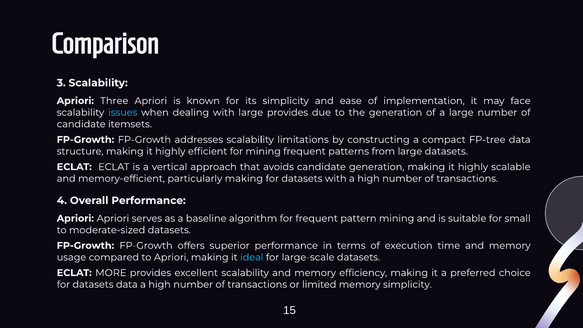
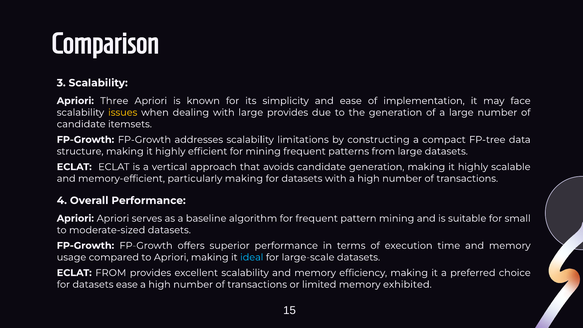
issues colour: light blue -> yellow (123, 112)
ECLAT MORE: MORE -> FROM (111, 273)
datasets data: data -> ease (127, 284)
memory simplicity: simplicity -> exhibited (407, 284)
